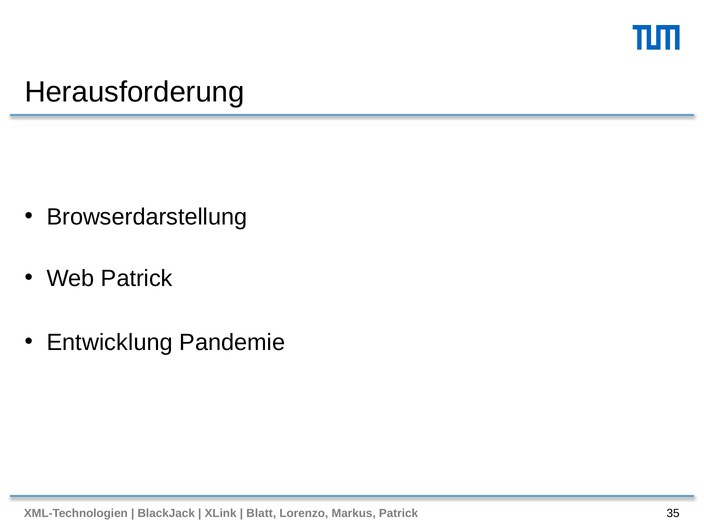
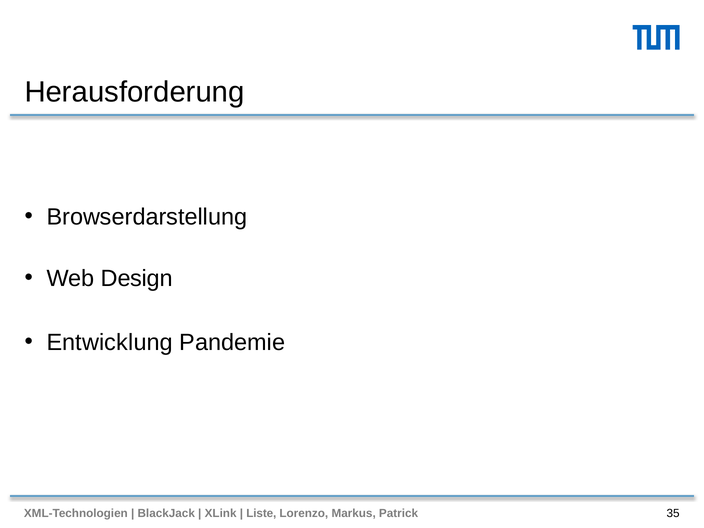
Web Patrick: Patrick -> Design (137, 278)
Blatt: Blatt -> Liste (261, 513)
